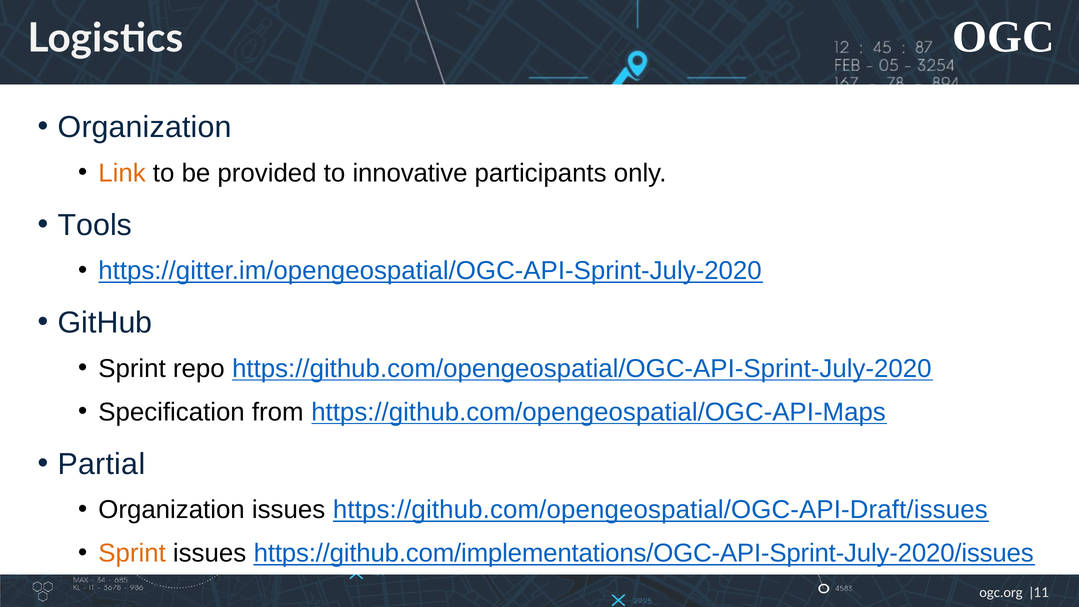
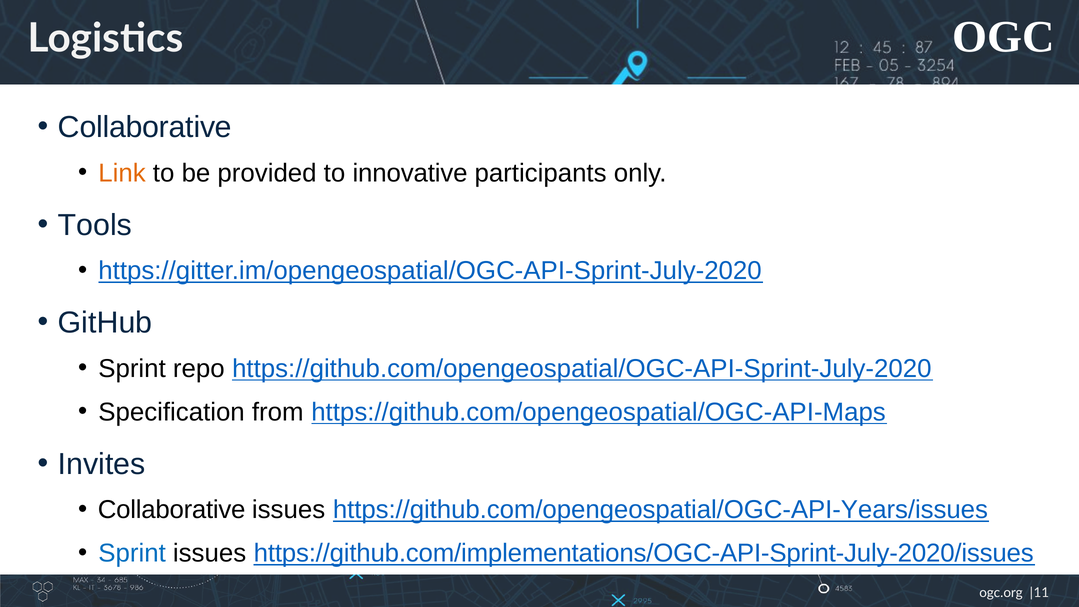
Organization: Organization -> Collaborative (145, 127)
Partial: Partial -> Invites (102, 464)
Organization: Organization -> Collaborative (172, 510)
https://github.com/opengeospatial/OGC-API-Draft/issues: https://github.com/opengeospatial/OGC-API-Draft/issues -> https://github.com/opengeospatial/OGC-API-Years/issues (660, 510)
Sprint colour: orange -> blue (132, 553)
